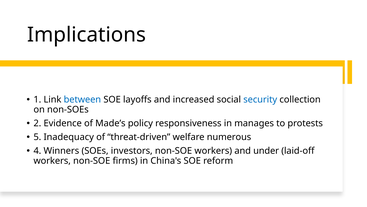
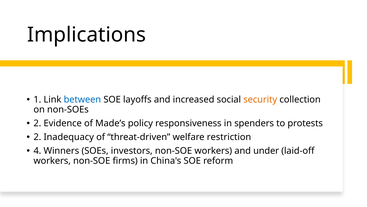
security colour: blue -> orange (260, 99)
manages: manages -> spenders (254, 123)
5: 5 -> 2 (37, 137)
numerous: numerous -> restriction (229, 137)
